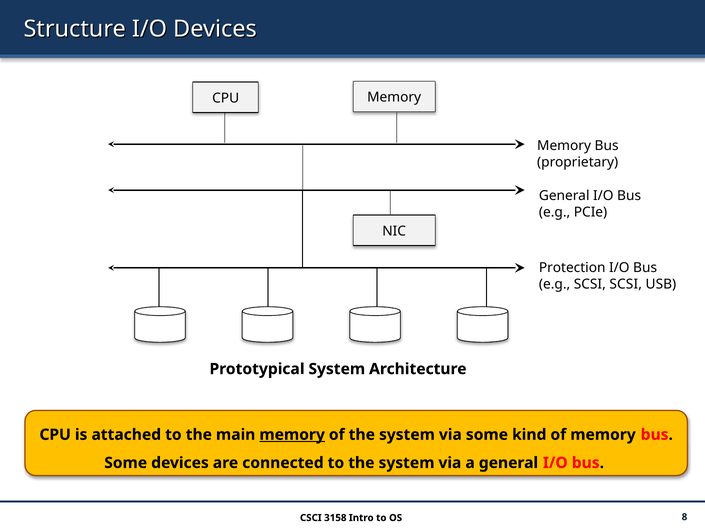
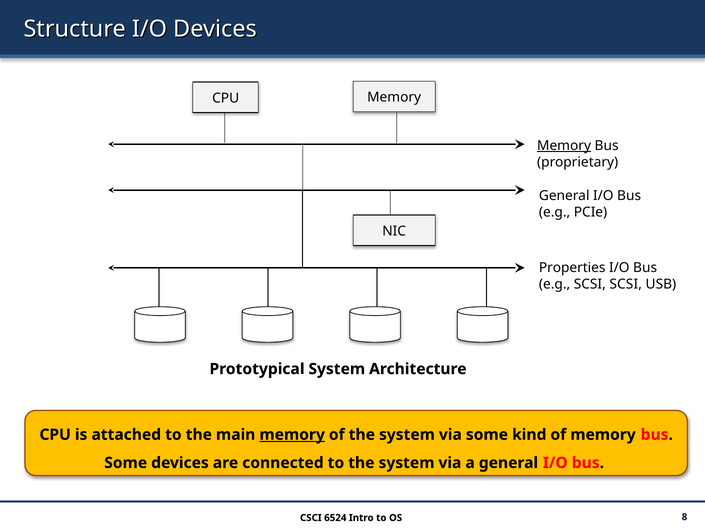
Memory underline: none -> present (564, 146)
Protection: Protection -> Properties (572, 268)
3158: 3158 -> 6524 (335, 518)
